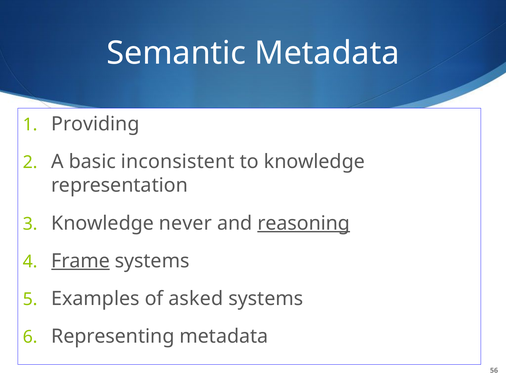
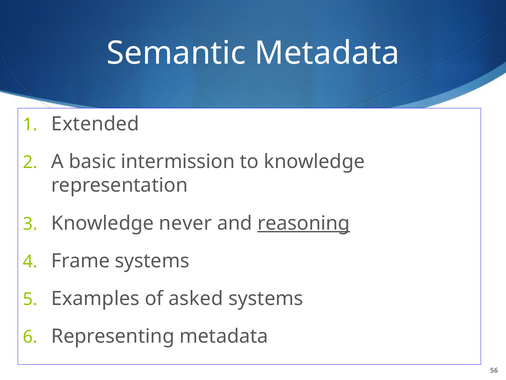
Providing: Providing -> Extended (95, 124)
inconsistent: inconsistent -> intermission (178, 162)
Frame underline: present -> none (81, 261)
